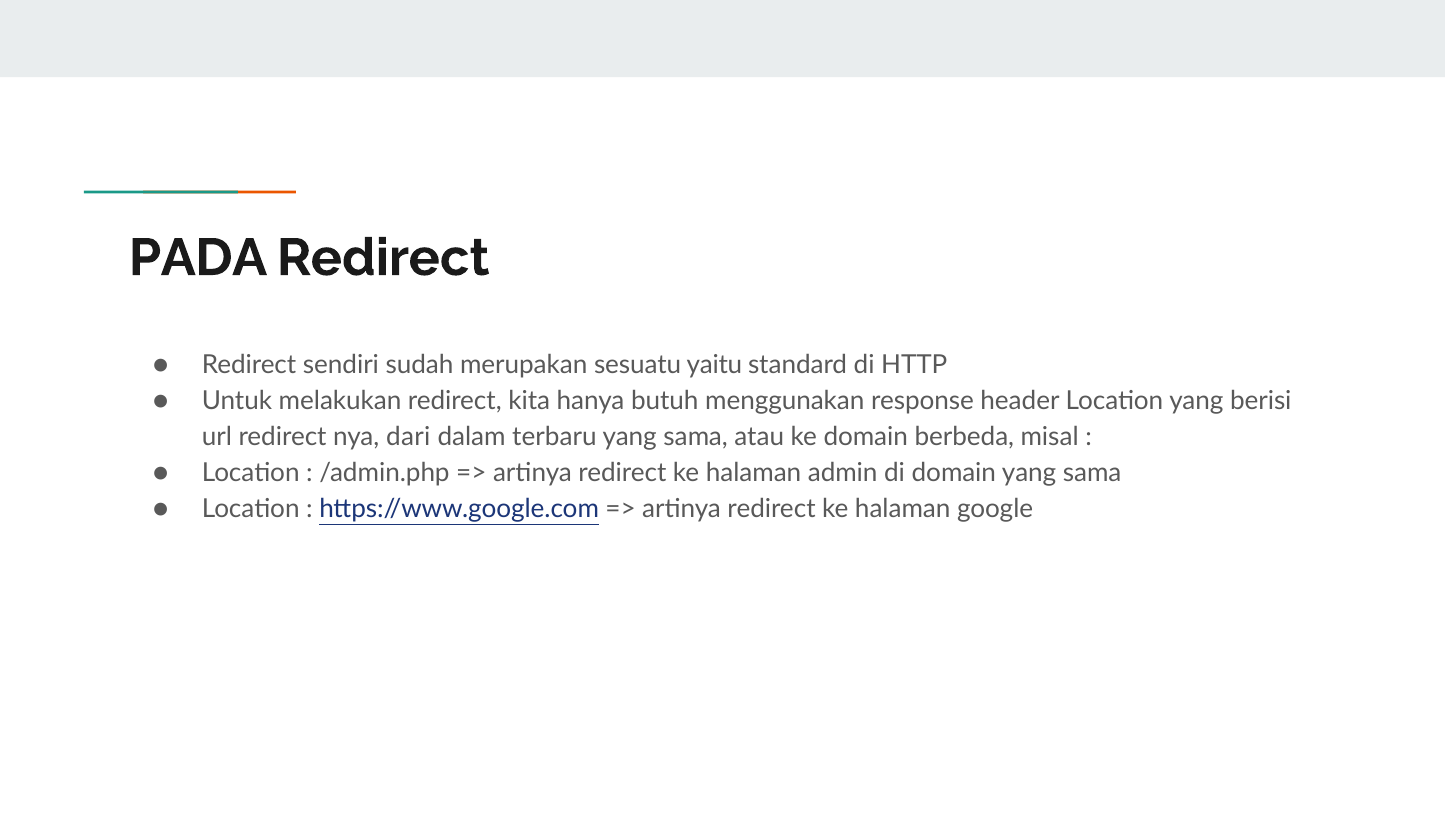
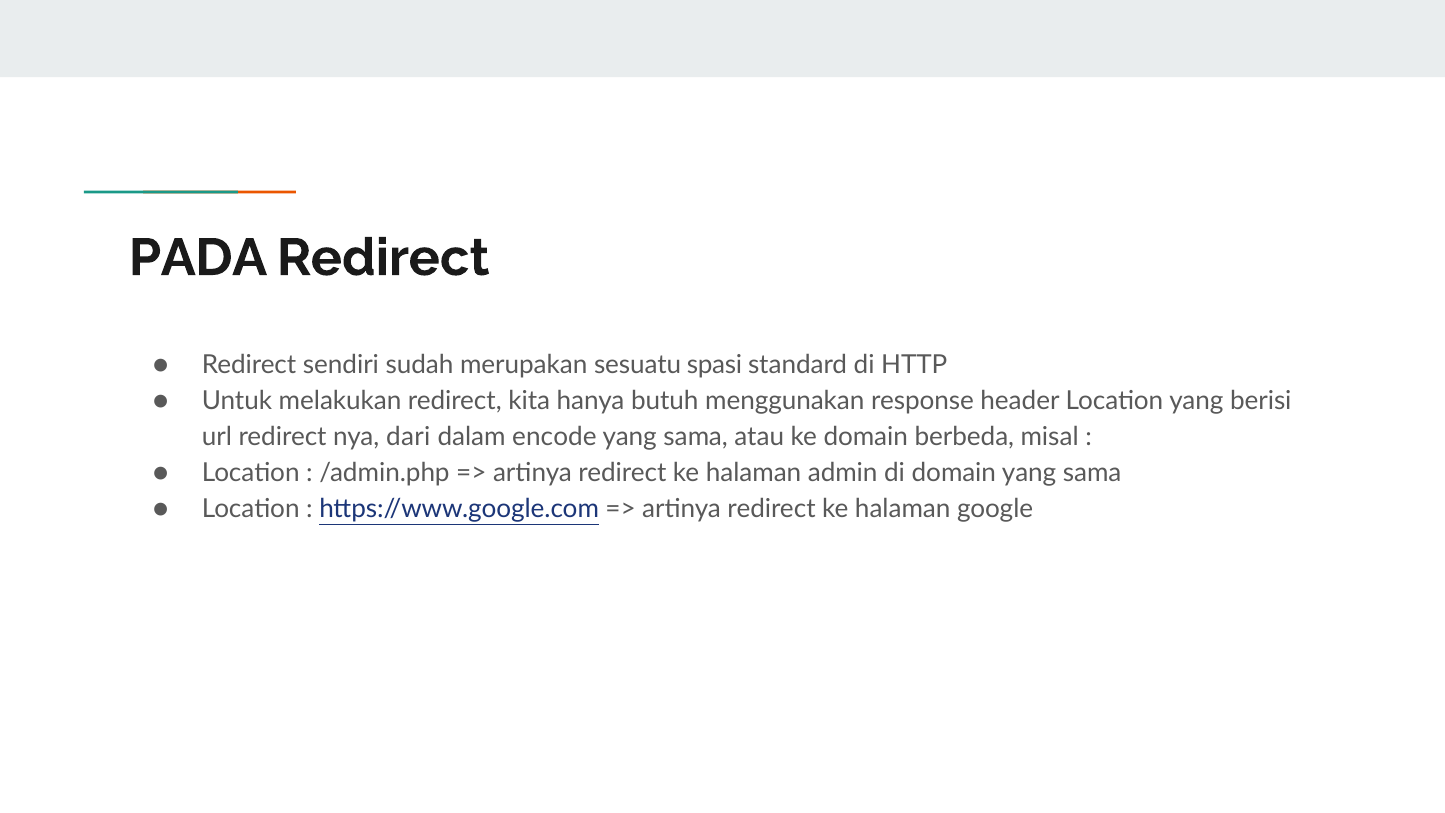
yaitu: yaitu -> spasi (715, 365)
terbaru: terbaru -> encode (554, 437)
